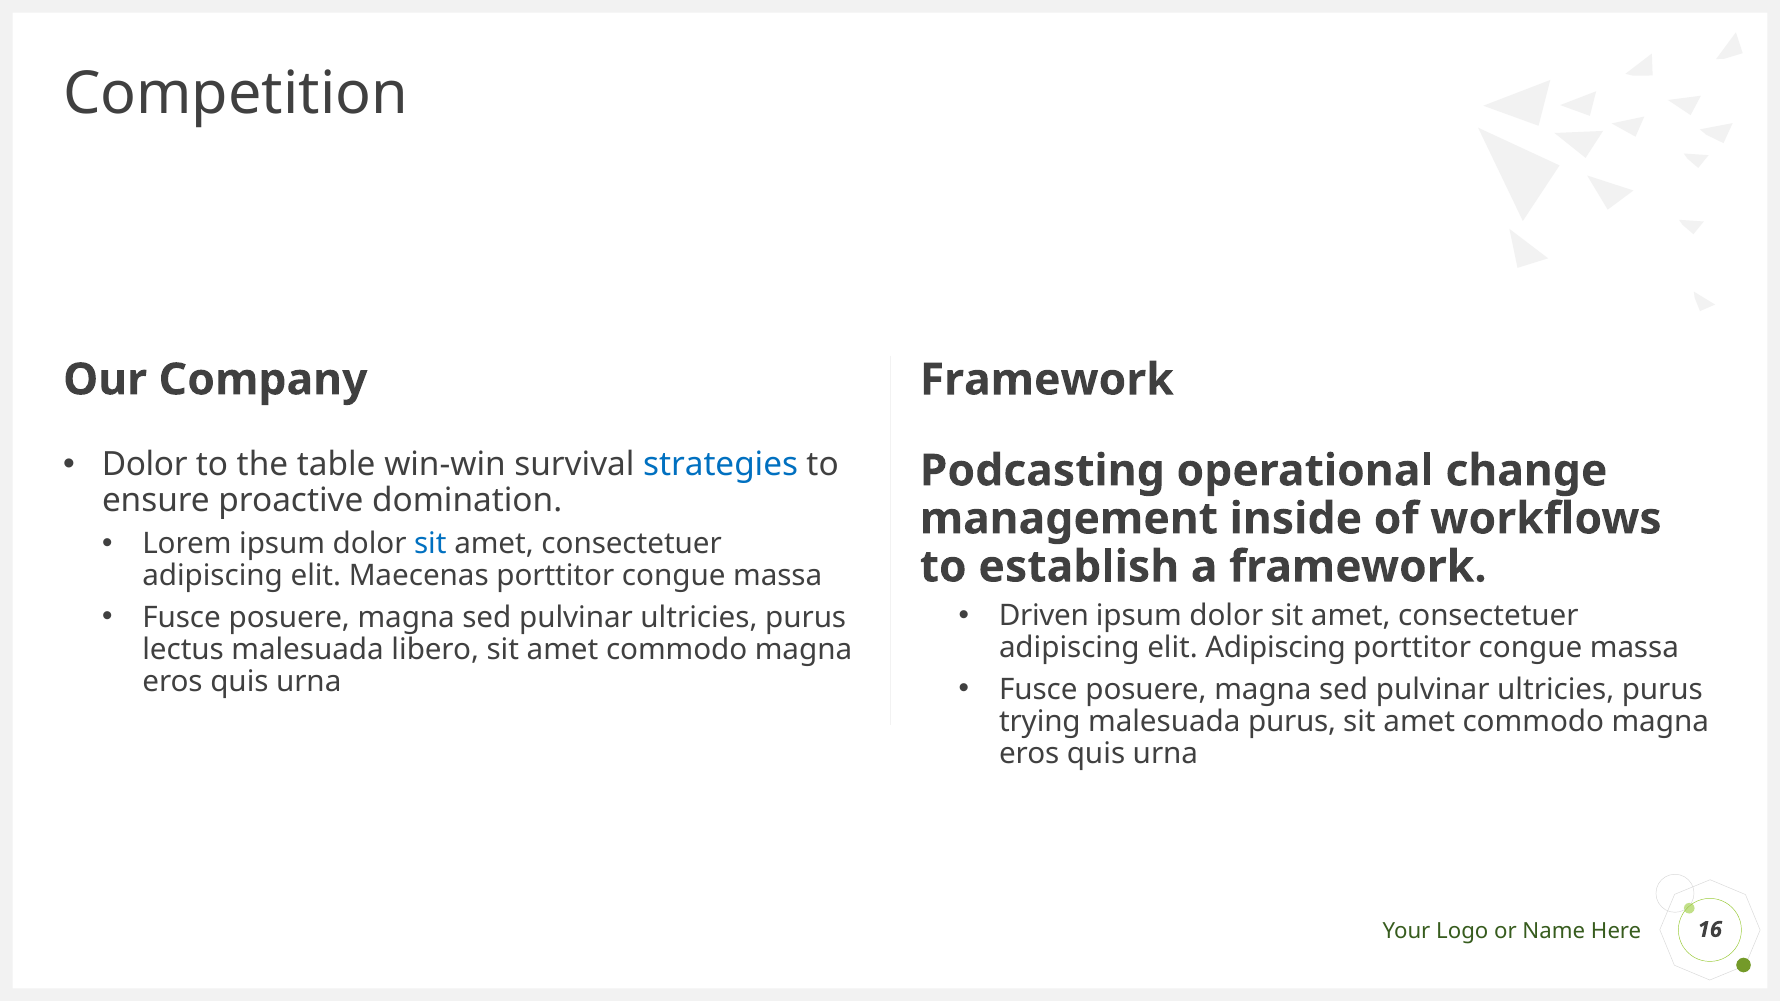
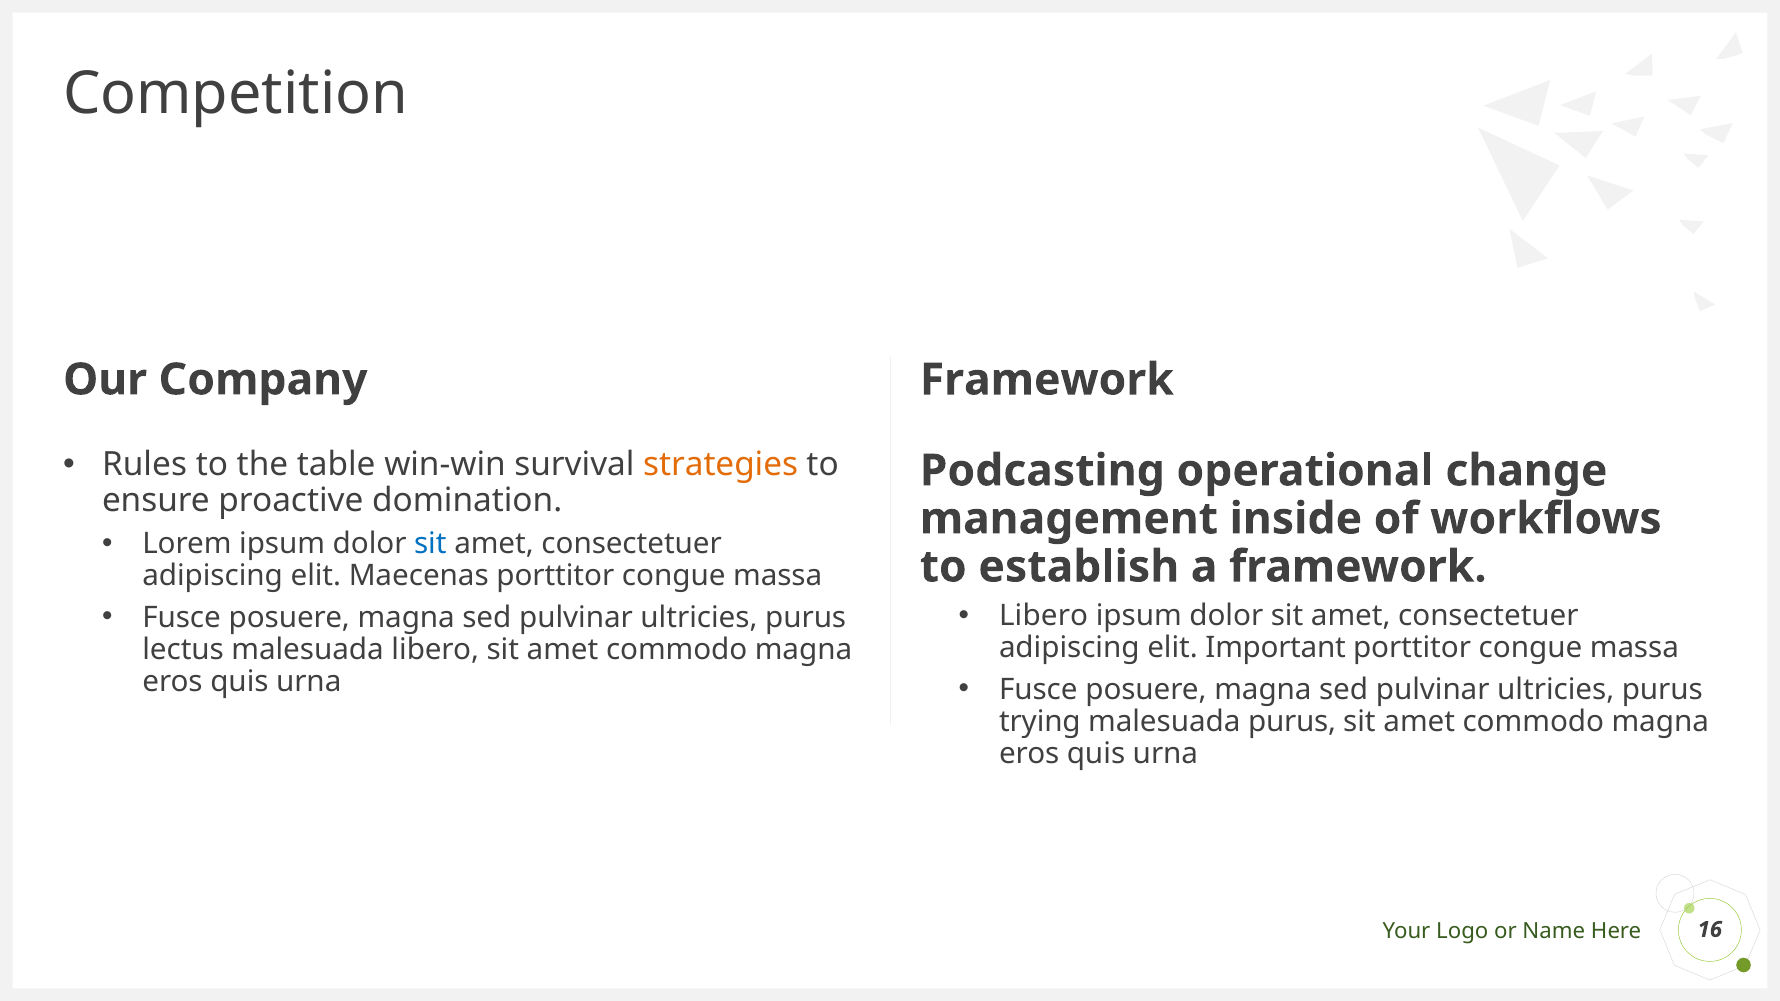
Dolor: Dolor -> Rules (145, 465)
strategies colour: blue -> orange (721, 465)
Driven: Driven -> Libero (1044, 616)
elit Adipiscing: Adipiscing -> Important (1276, 648)
